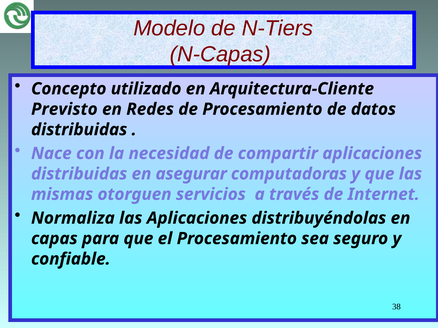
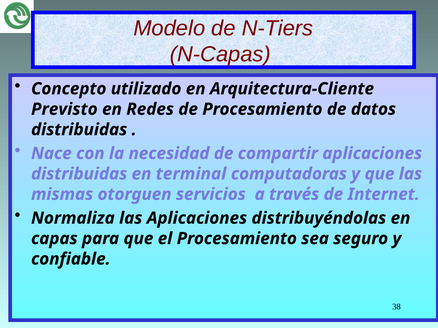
asegurar: asegurar -> terminal (191, 174)
